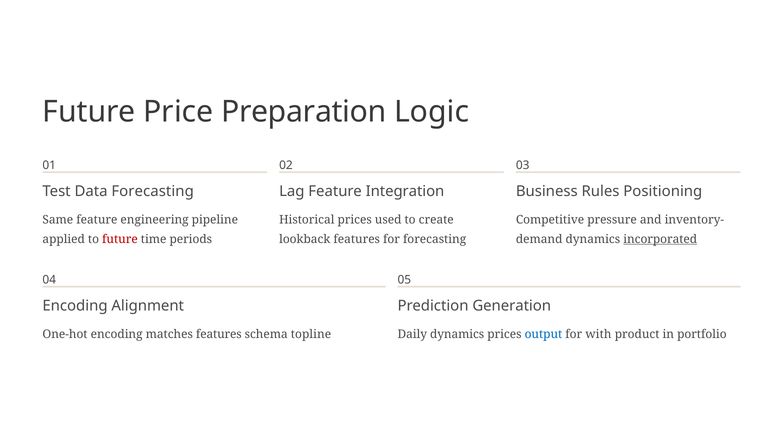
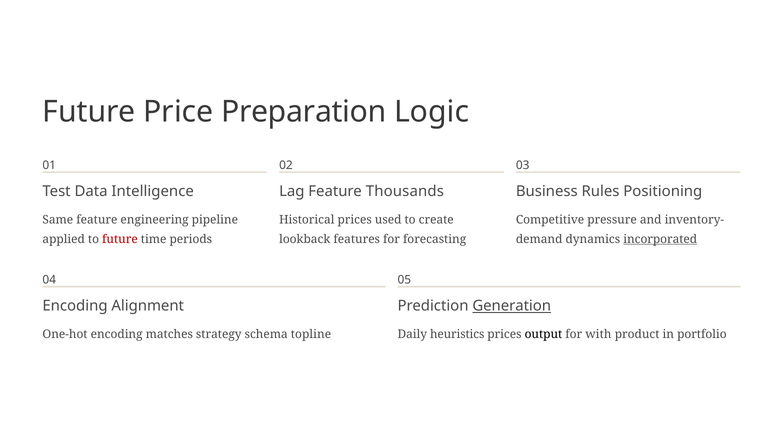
Data Forecasting: Forecasting -> Intelligence (153, 192)
Integration: Integration -> Thousands (405, 192)
Generation underline: none -> present (512, 306)
matches features: features -> strategy (219, 335)
Daily dynamics: dynamics -> heuristics (457, 335)
output colour: blue -> black (543, 335)
